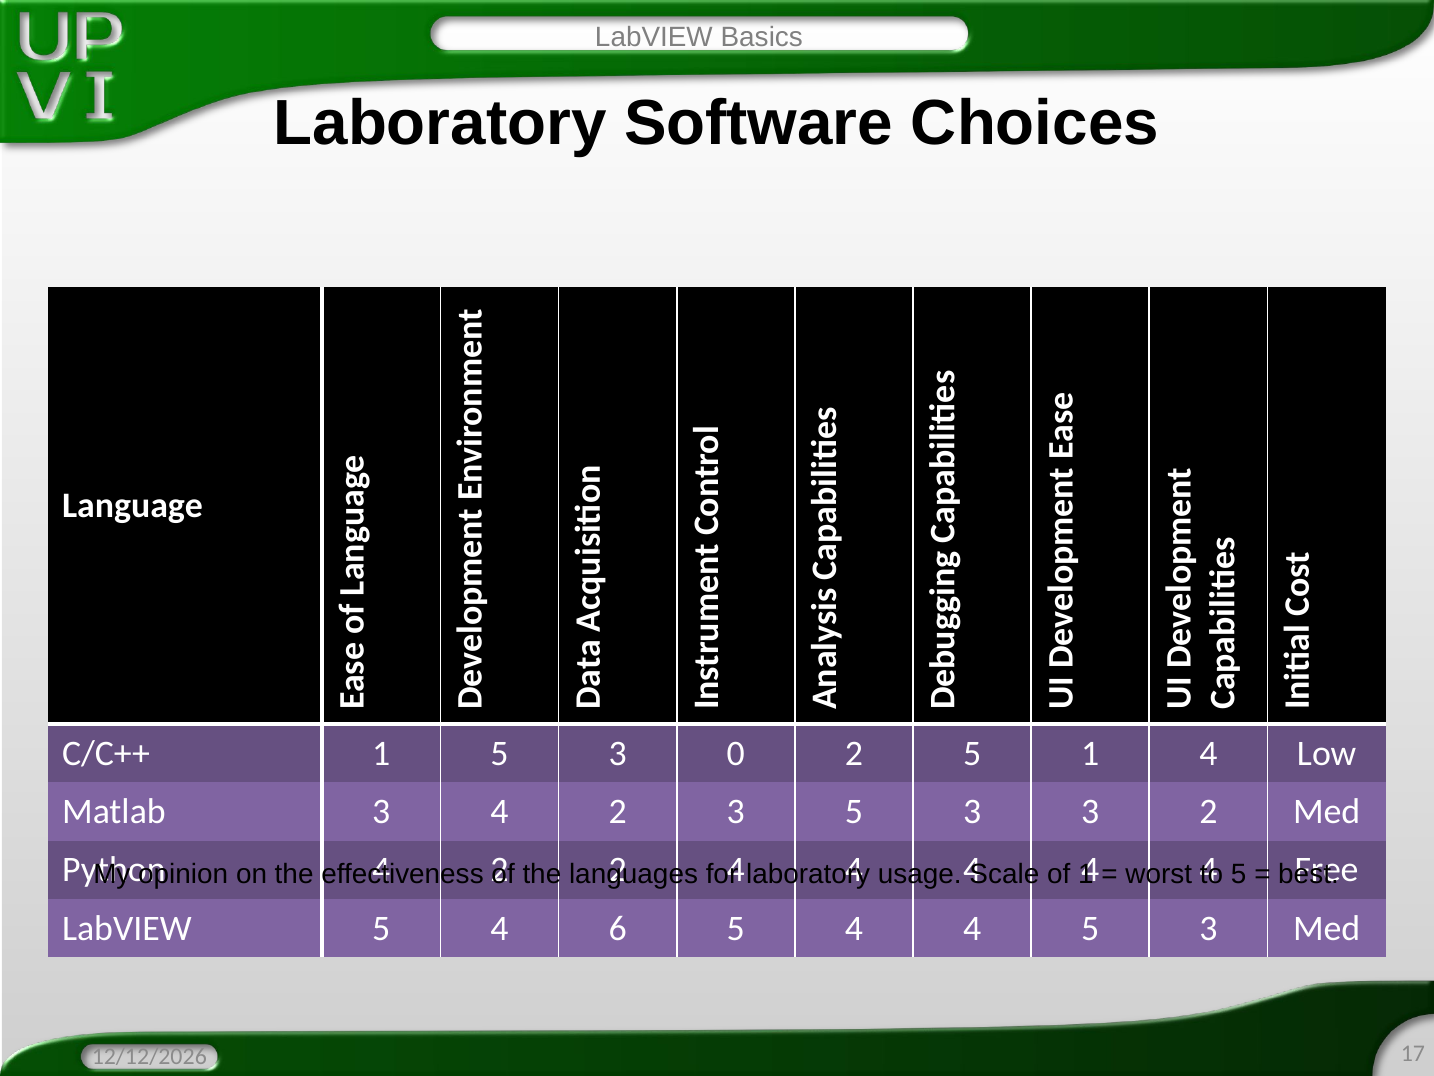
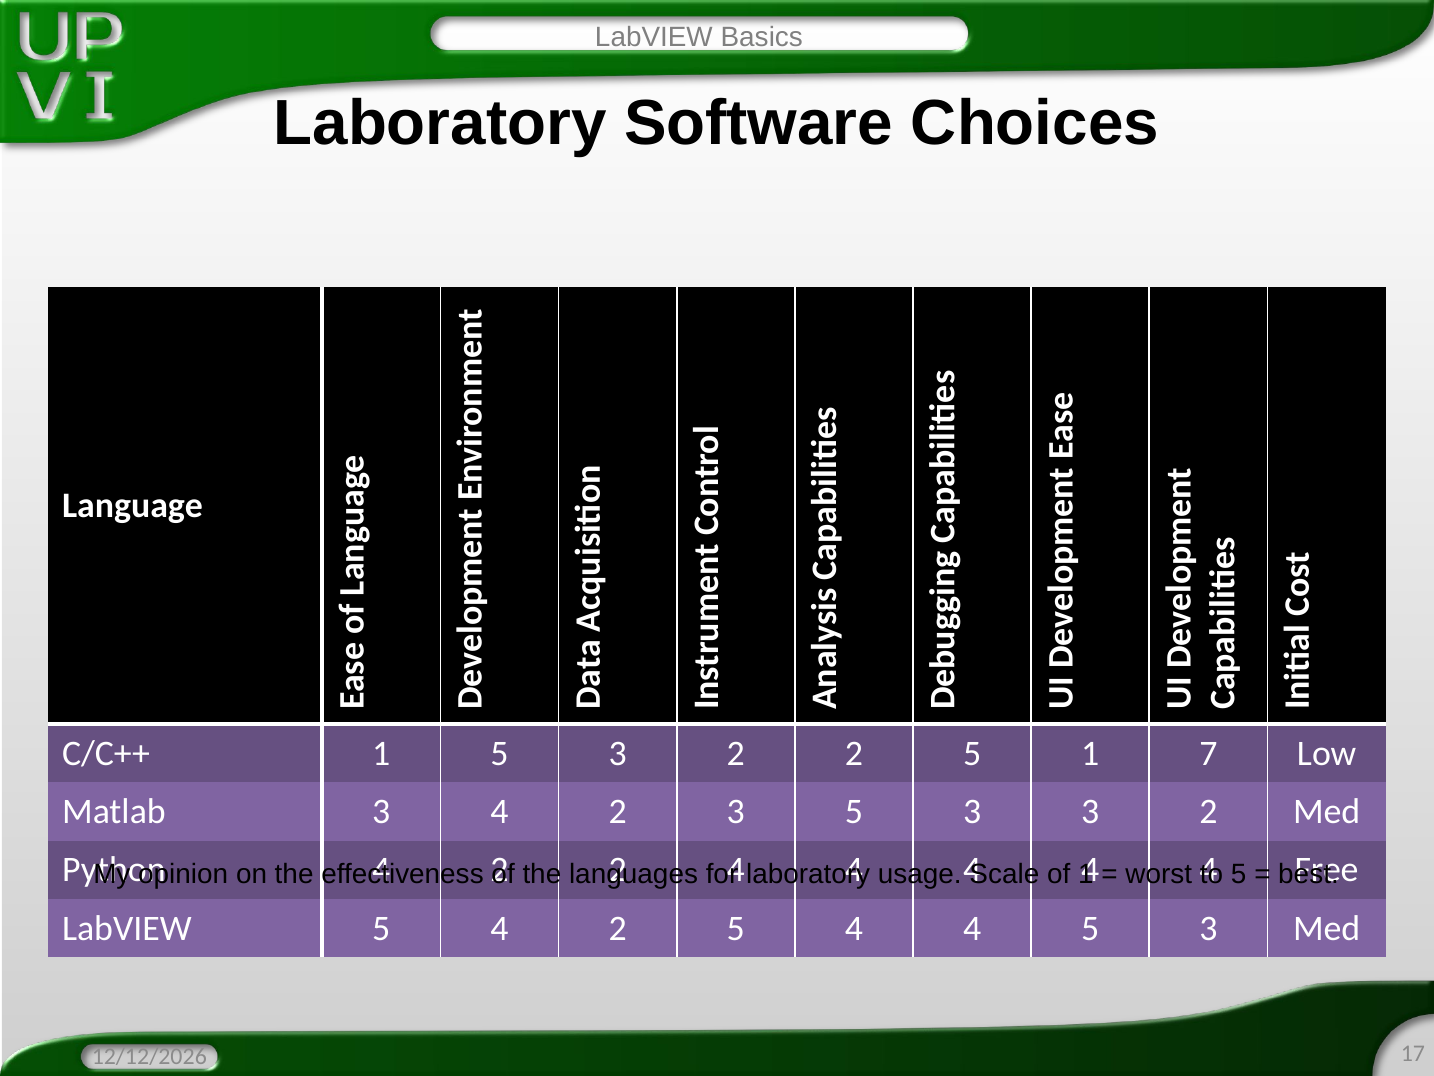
5 3 0: 0 -> 2 (736, 753)
1 4: 4 -> 7 (1208, 753)
5 4 6: 6 -> 2 (618, 928)
